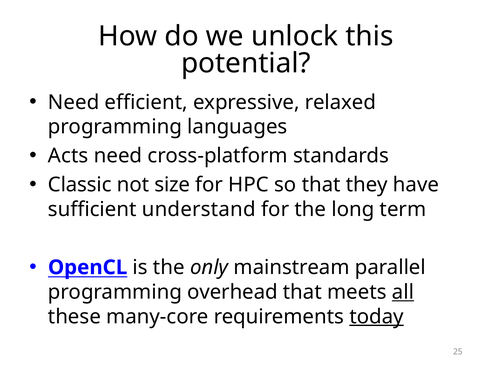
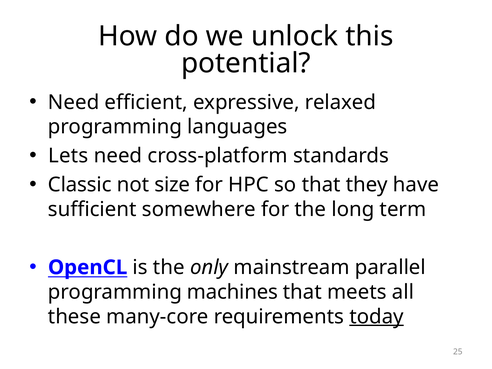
Acts: Acts -> Lets (68, 156)
understand: understand -> somewhere (199, 209)
overhead: overhead -> machines (233, 292)
all underline: present -> none (403, 292)
